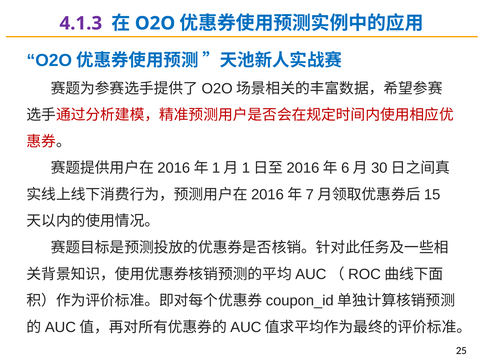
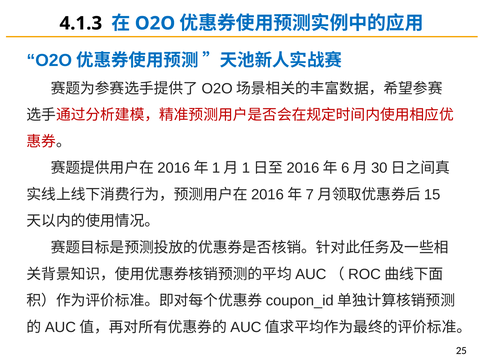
4.1.3 colour: purple -> black (81, 23)
